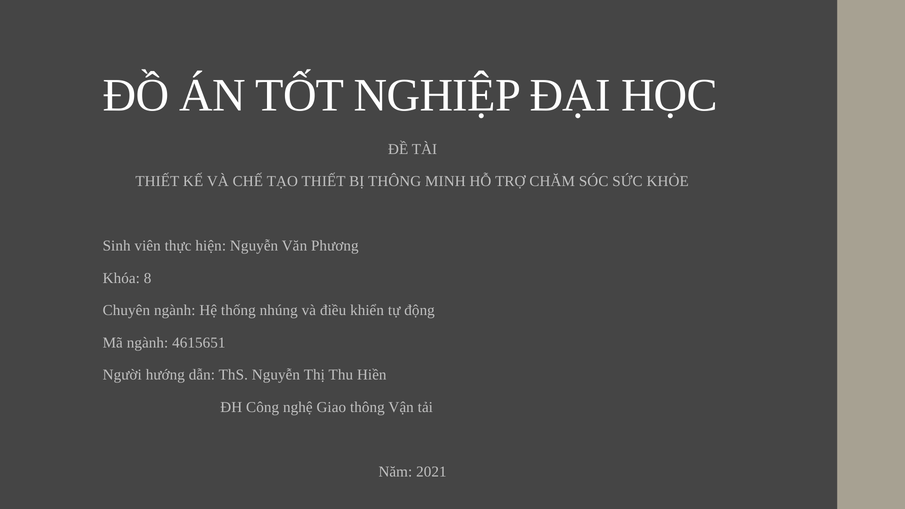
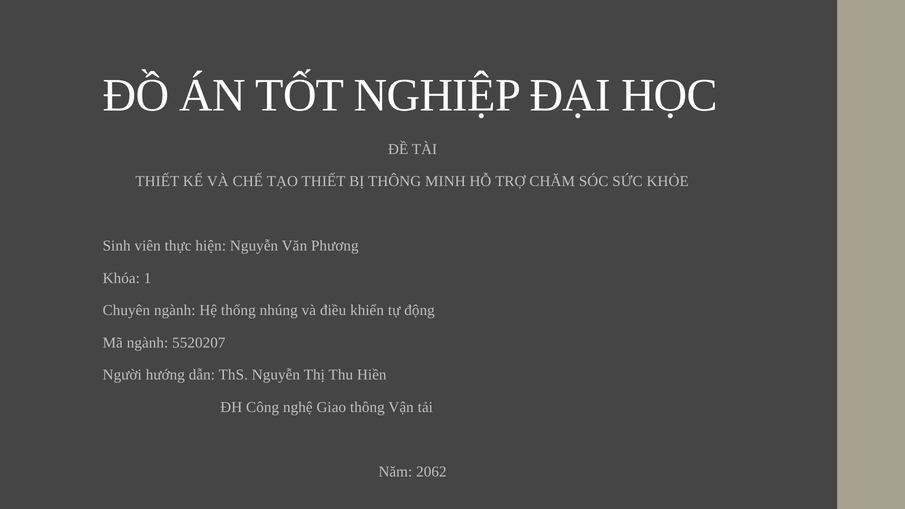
8: 8 -> 1 (148, 278)
4615651: 4615651 -> 5520207 (199, 343)
2021: 2021 -> 2062 (431, 472)
